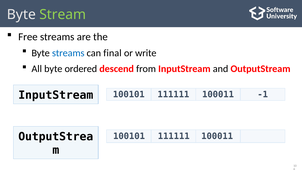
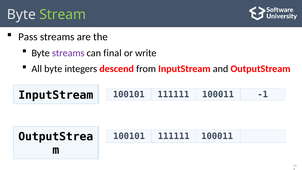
Free: Free -> Pass (28, 37)
streams colour: blue -> purple (68, 53)
ordered: ordered -> integers (81, 69)
